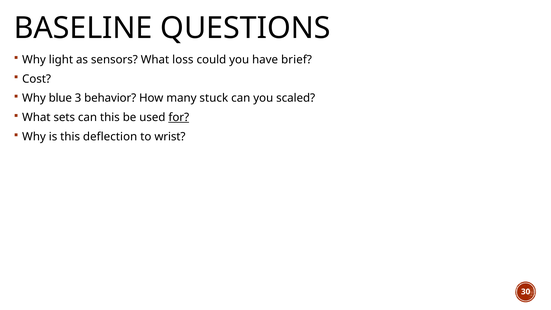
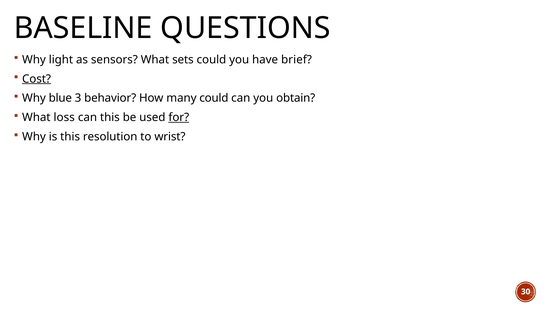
loss: loss -> sets (183, 60)
Cost underline: none -> present (37, 79)
many stuck: stuck -> could (214, 98)
scaled: scaled -> obtain (296, 98)
sets: sets -> loss (64, 117)
deflection: deflection -> resolution (110, 137)
